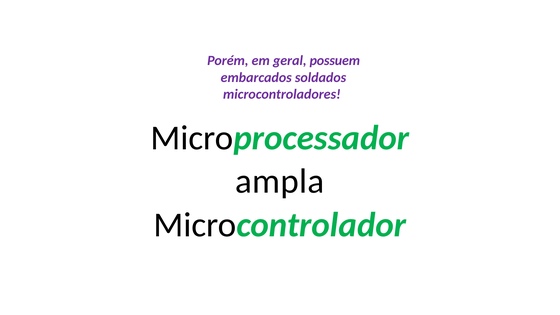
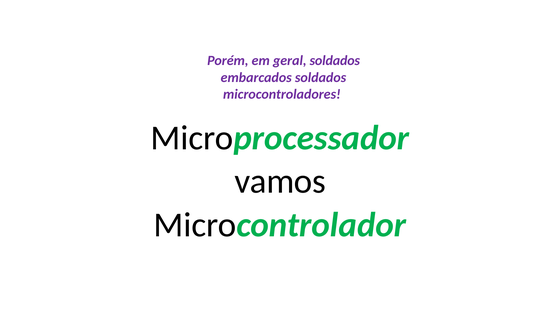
geral possuem: possuem -> soldados (335, 61)
ampla: ampla -> vamos (280, 181)
